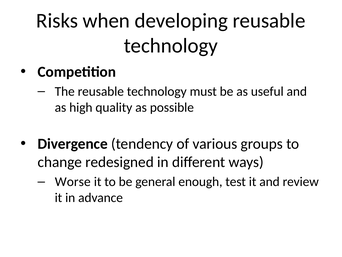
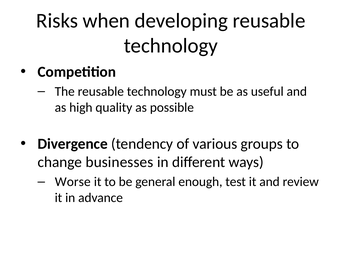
redesigned: redesigned -> businesses (119, 162)
